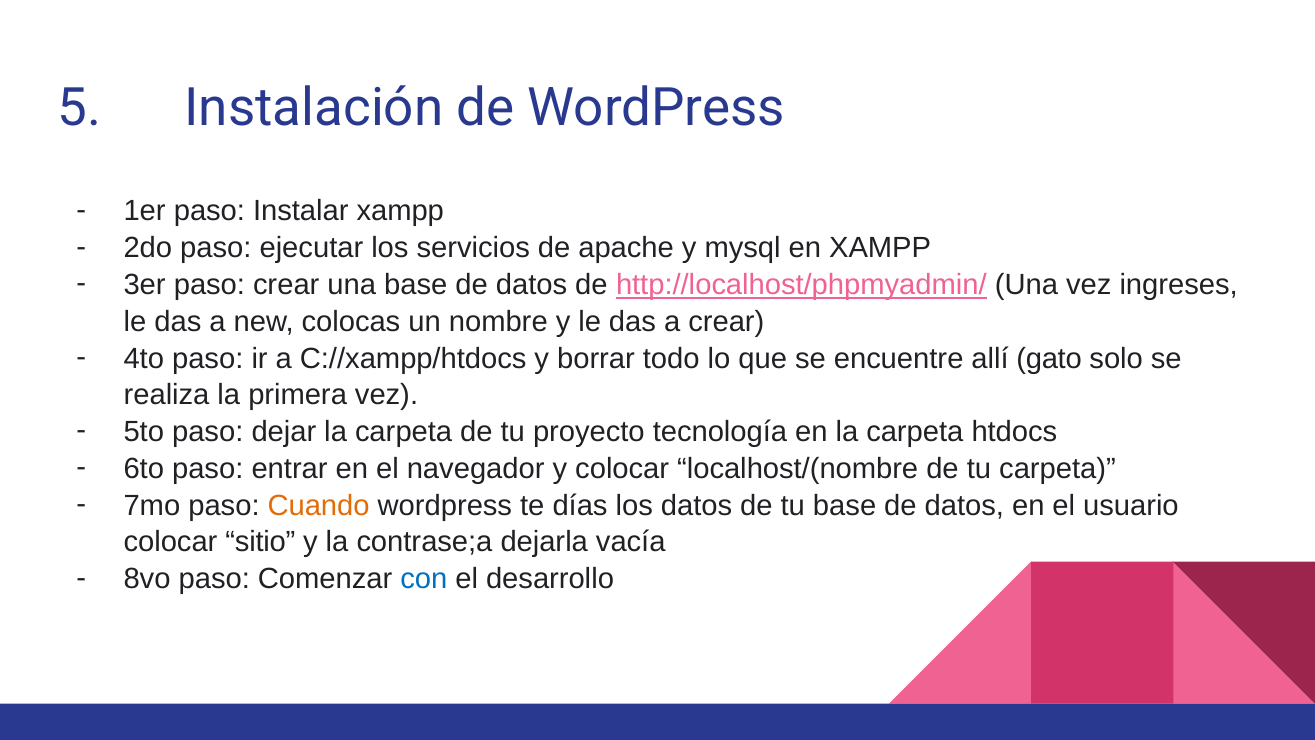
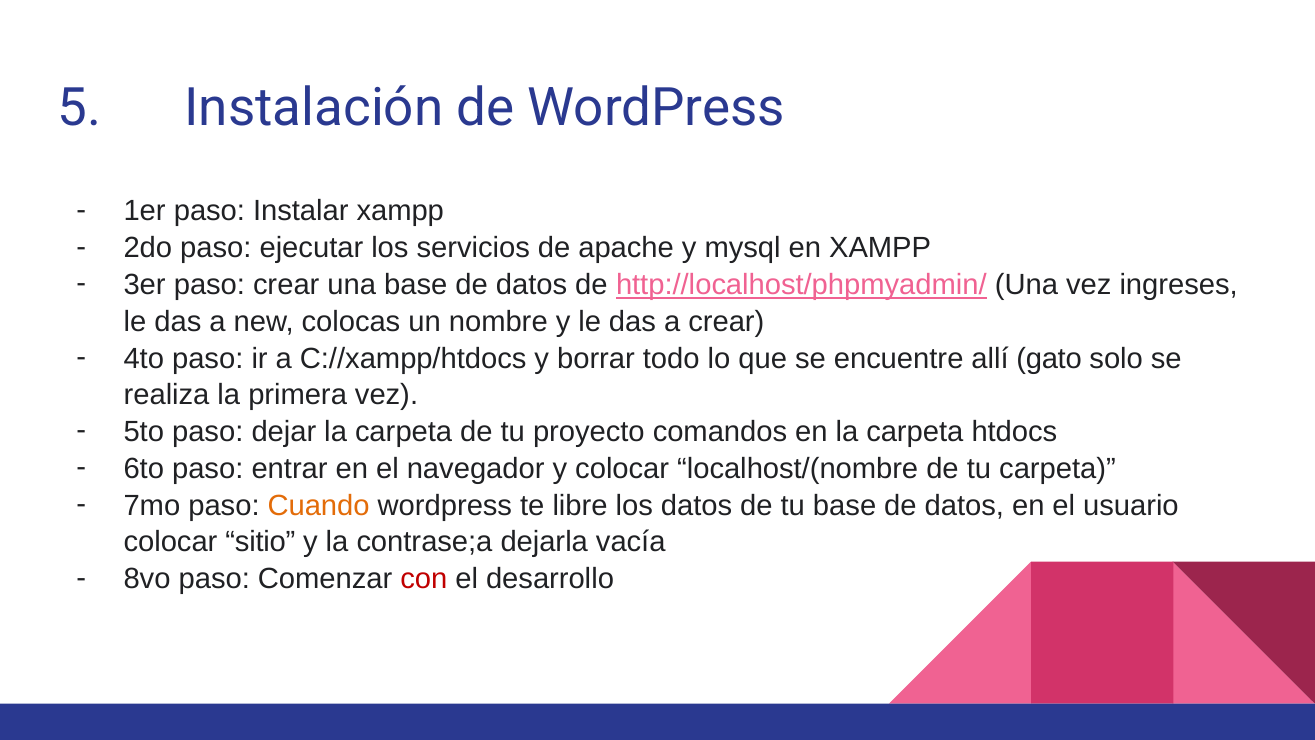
tecnología: tecnología -> comandos (720, 432)
días: días -> libre (580, 505)
con colour: blue -> red (424, 579)
